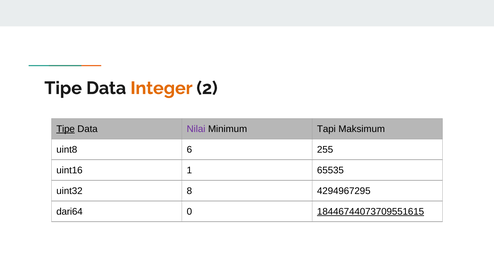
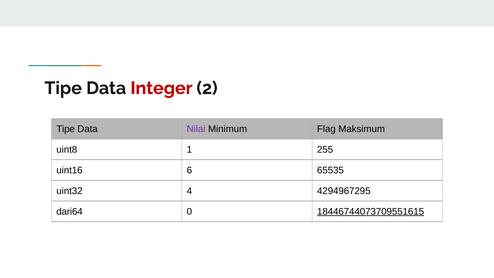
Integer colour: orange -> red (161, 88)
Tipe underline: present -> none (66, 129)
Tapi: Tapi -> Flag (326, 129)
6: 6 -> 1 (189, 149)
1: 1 -> 6 (189, 170)
8: 8 -> 4 (189, 191)
